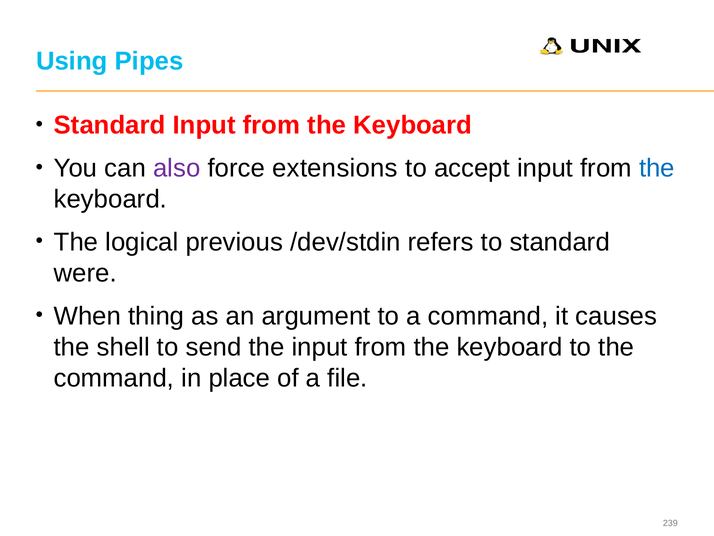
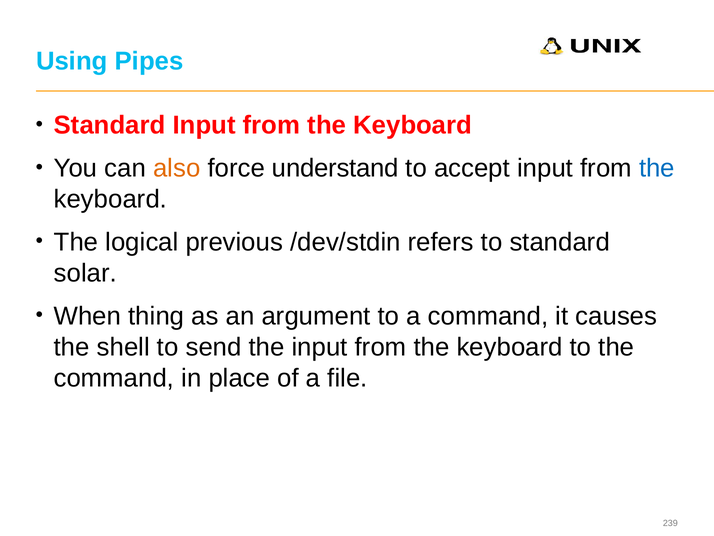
also colour: purple -> orange (177, 168)
extensions: extensions -> understand (335, 168)
were: were -> solar (85, 273)
